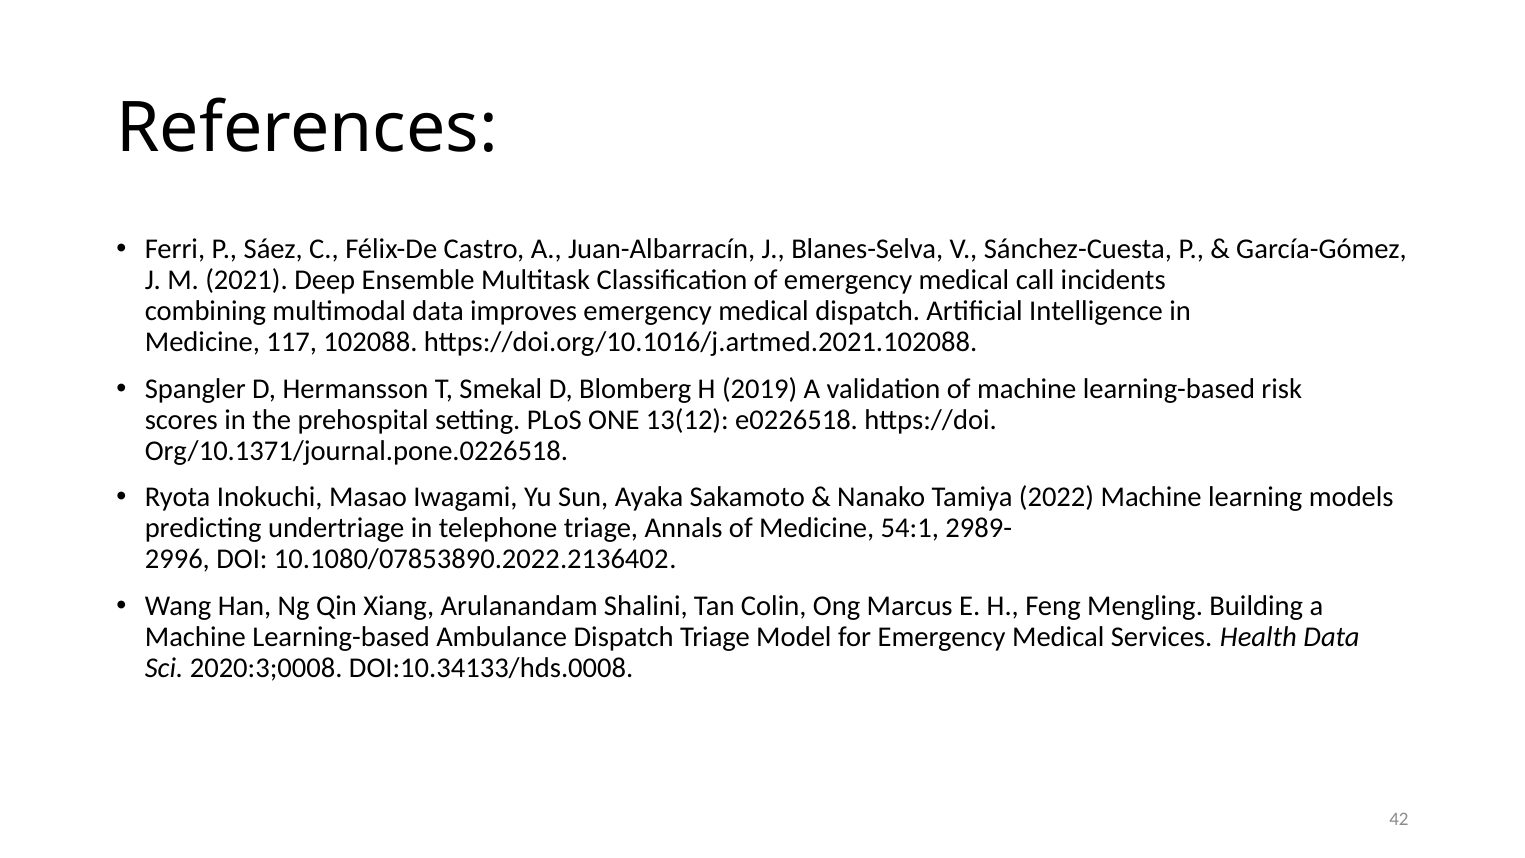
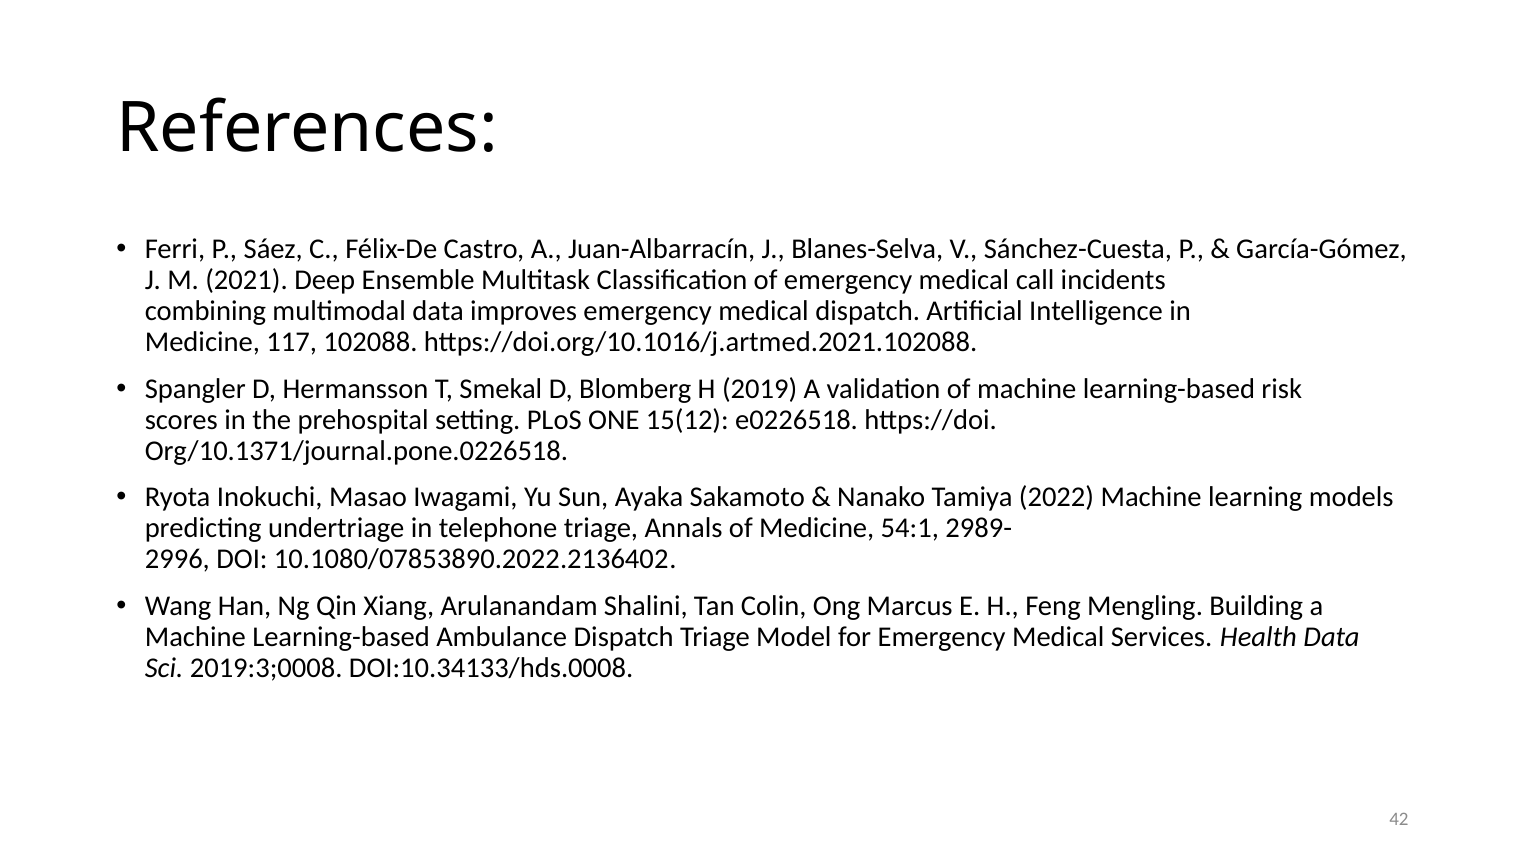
13(12: 13(12 -> 15(12 (687, 420)
2020:3;0008: 2020:3;0008 -> 2019:3;0008 (266, 668)
